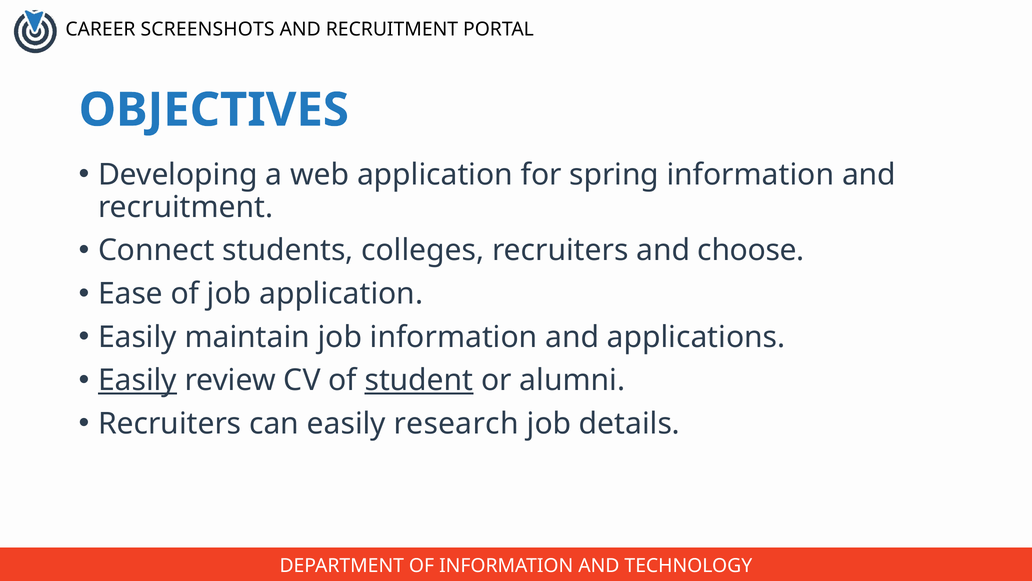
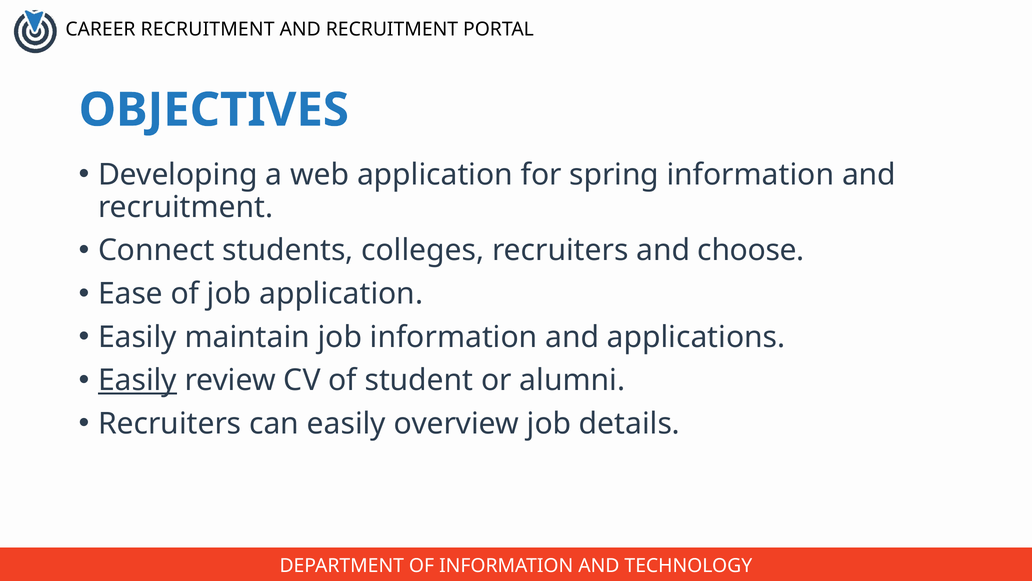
CAREER SCREENSHOTS: SCREENSHOTS -> RECRUITMENT (208, 29)
student underline: present -> none (419, 380)
research: research -> overview (456, 423)
